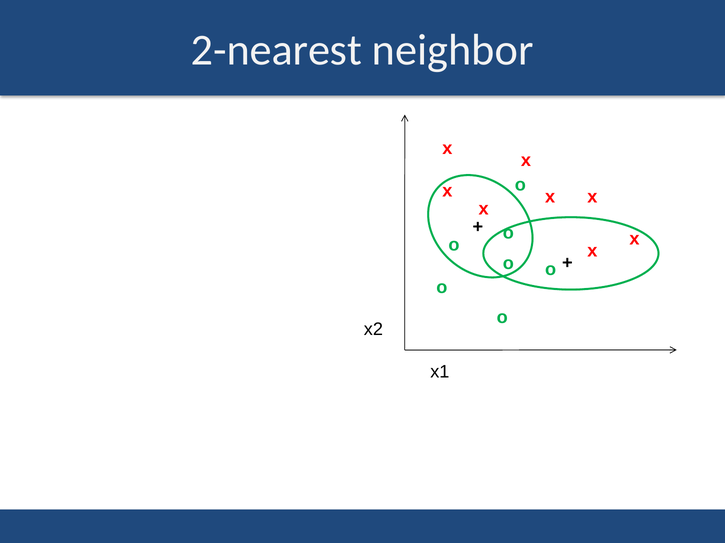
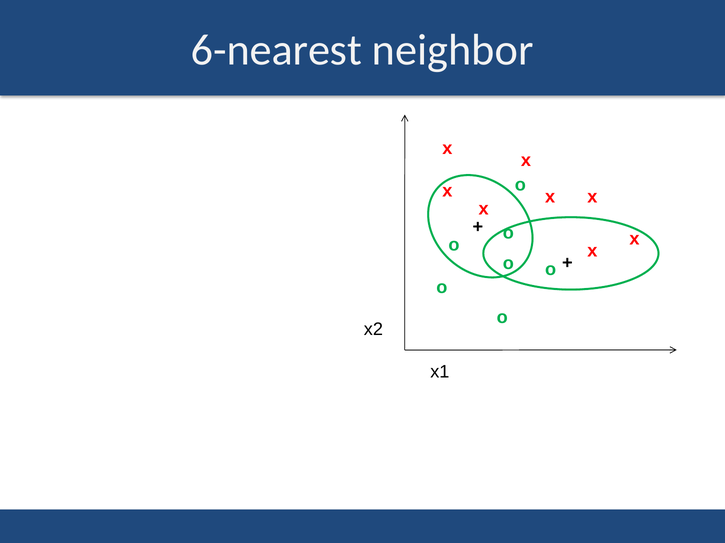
2-nearest: 2-nearest -> 6-nearest (276, 50)
